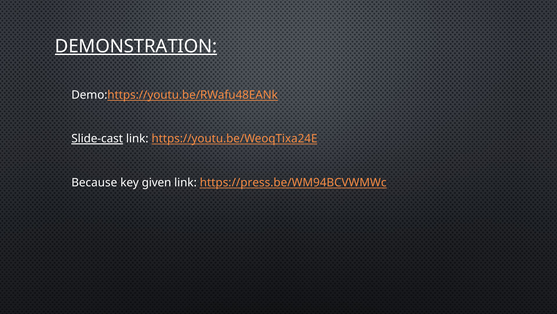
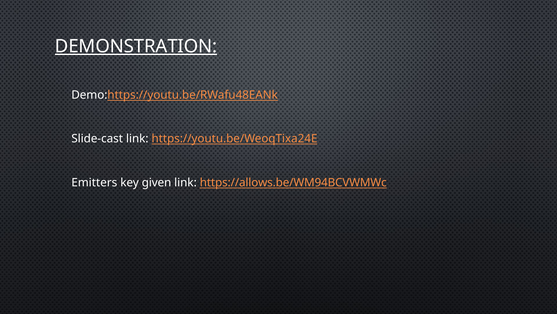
Slide-cast underline: present -> none (97, 139)
Because: Because -> Emitters (94, 182)
https://press.be/WM94BCVWMWc: https://press.be/WM94BCVWMWc -> https://allows.be/WM94BCVWMWc (293, 182)
